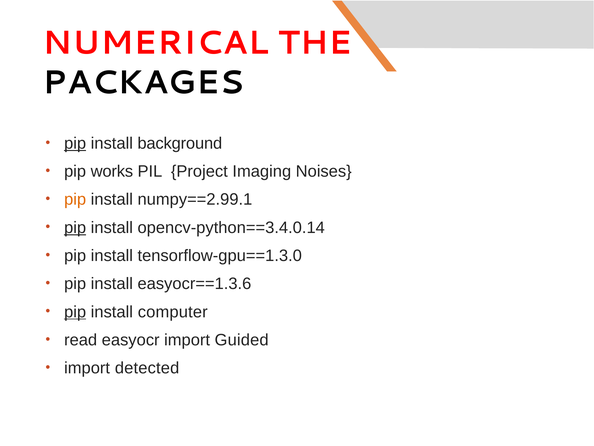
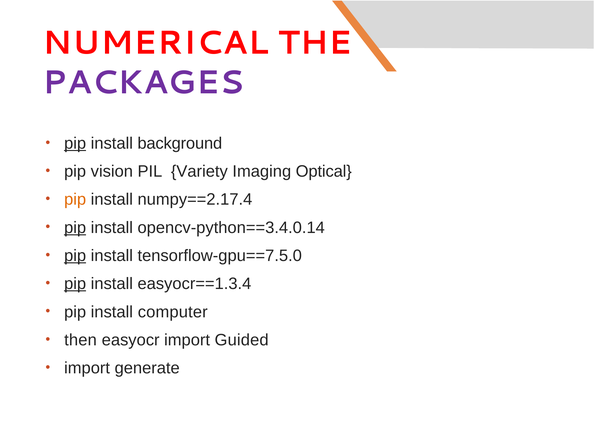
PACKAGES colour: black -> purple (143, 82)
works: works -> vision (112, 171)
Project: Project -> Variety (199, 171)
Noises: Noises -> Optical (324, 171)
numpy==2.99.1: numpy==2.99.1 -> numpy==2.17.4 (195, 199)
pip underline: none -> present (75, 255)
tensorflow-gpu==1.3.0: tensorflow-gpu==1.3.0 -> tensorflow-gpu==7.5.0 (220, 255)
pip underline: none -> present (75, 283)
easyocr==1.3.6: easyocr==1.3.6 -> easyocr==1.3.4 (194, 283)
pip underline: present -> none (75, 312)
read: read -> then (81, 340)
detected: detected -> generate (147, 368)
